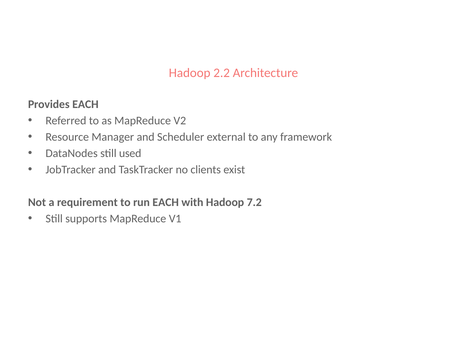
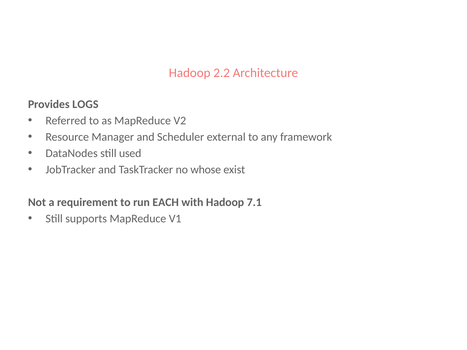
Provides EACH: EACH -> LOGS (85, 104)
clients: clients -> whose (206, 170)
7.2: 7.2 -> 7.1 (254, 202)
